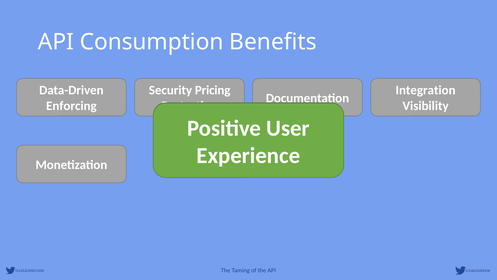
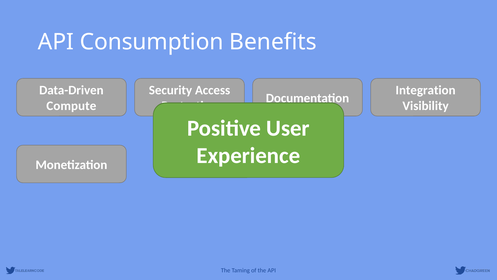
Pricing: Pricing -> Access (213, 90)
Enforcing: Enforcing -> Compute (71, 106)
